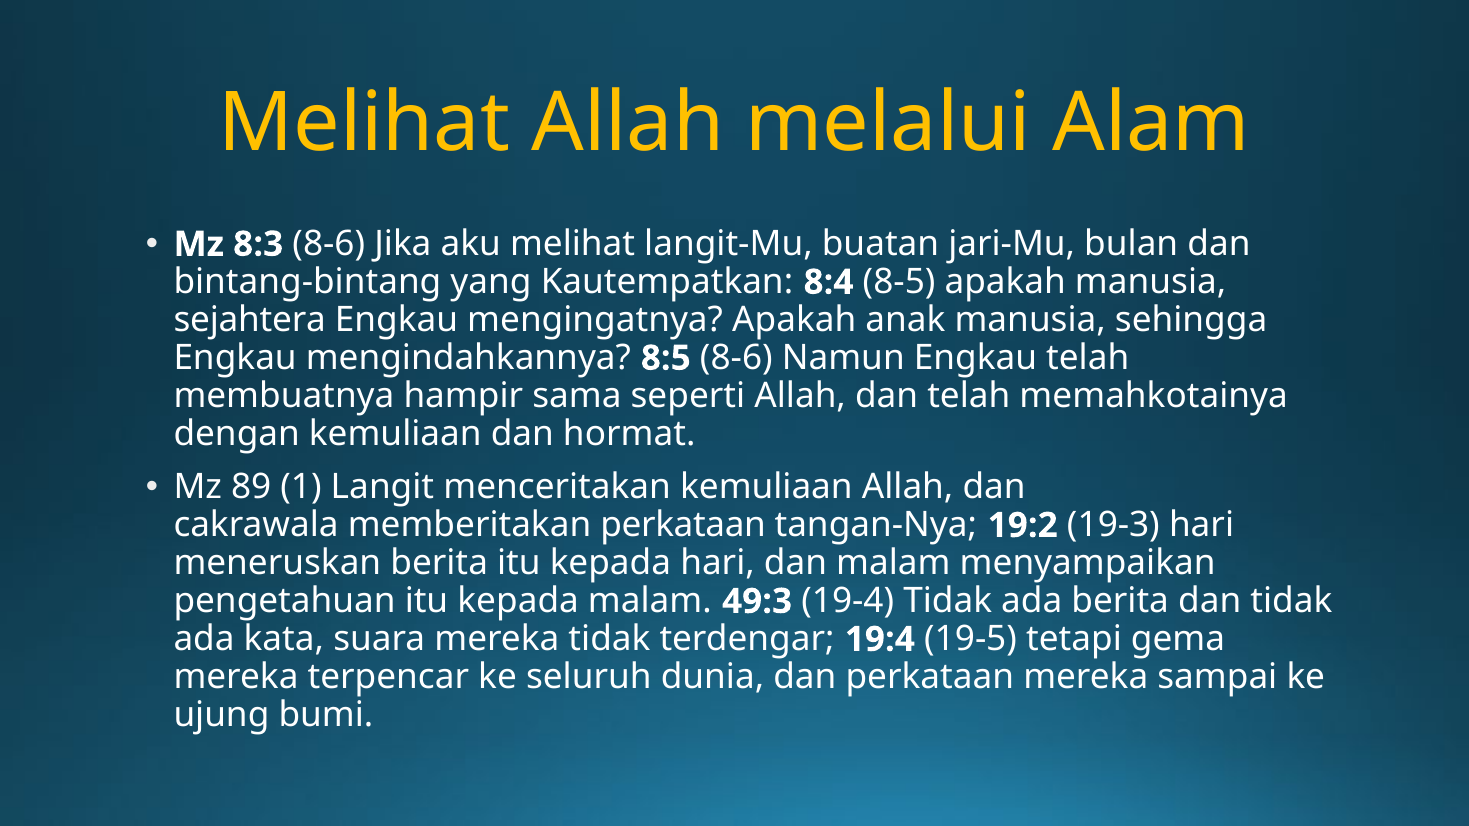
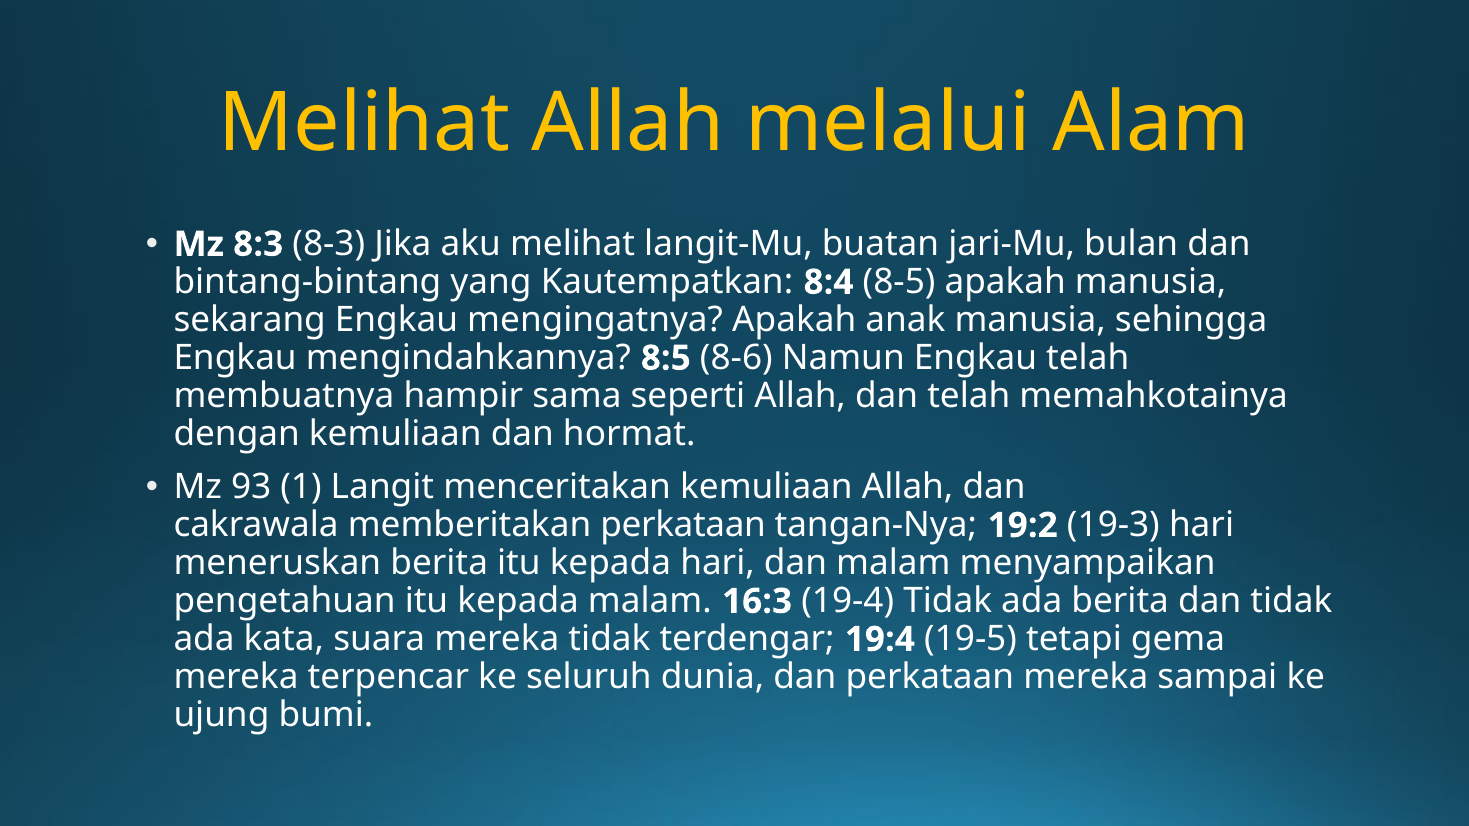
8:3 8-6: 8-6 -> 8-3 (329, 244)
sejahtera: sejahtera -> sekarang (250, 320)
89: 89 -> 93 (251, 488)
49:3: 49:3 -> 16:3 (757, 602)
